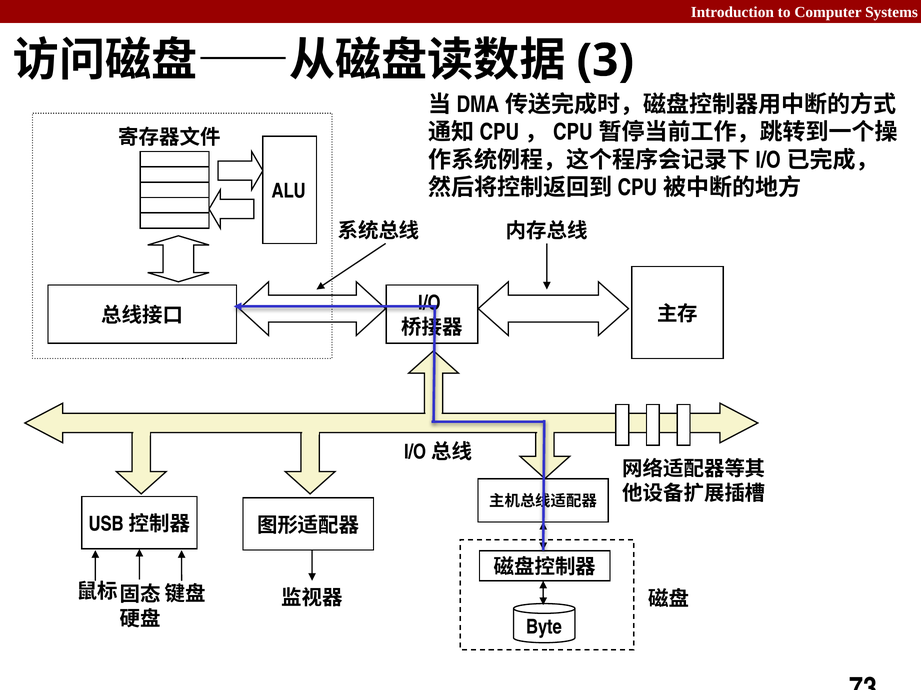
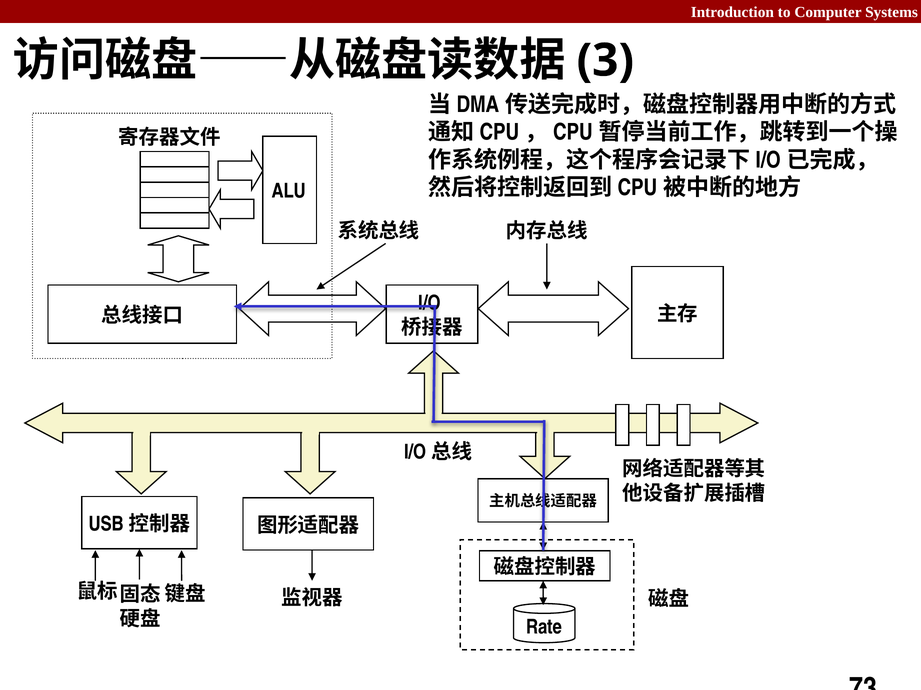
Byte: Byte -> Rate (544, 628)
